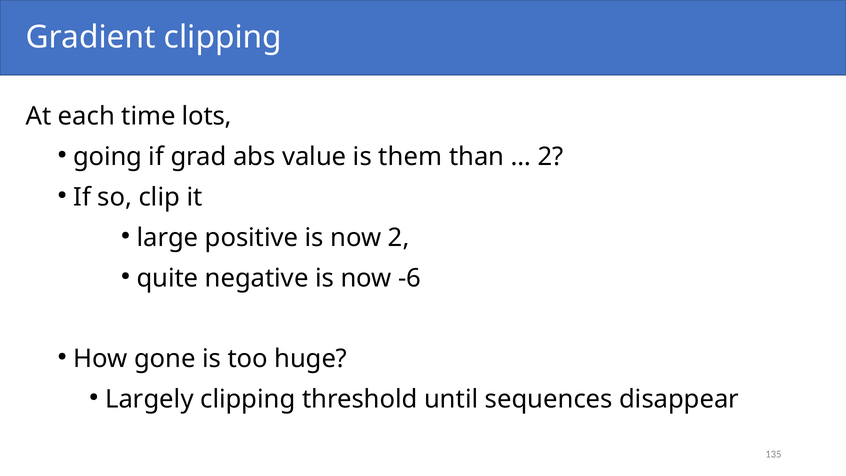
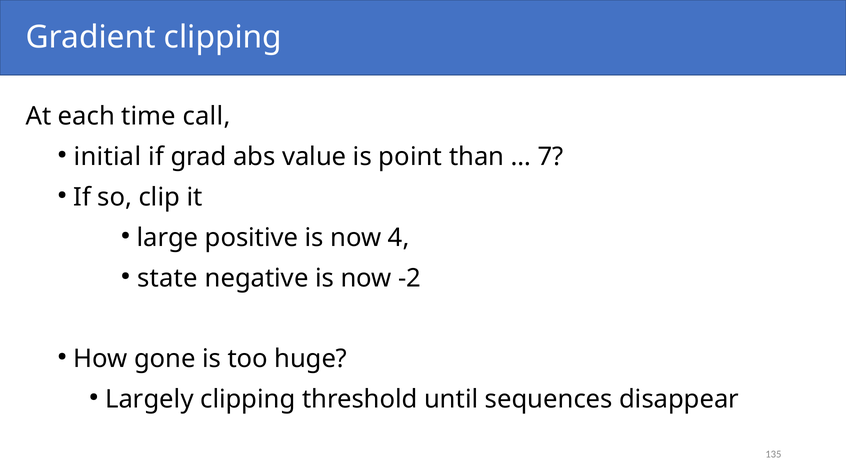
lots: lots -> call (207, 116)
going: going -> initial (107, 157)
them: them -> point (410, 157)
2: 2 -> 7 (551, 157)
now 2: 2 -> 4 (399, 238)
quite: quite -> state (167, 278)
-6: -6 -> -2 (410, 278)
